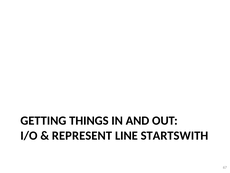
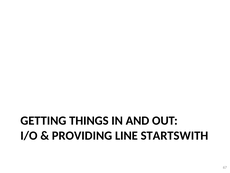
REPRESENT: REPRESENT -> PROVIDING (82, 135)
